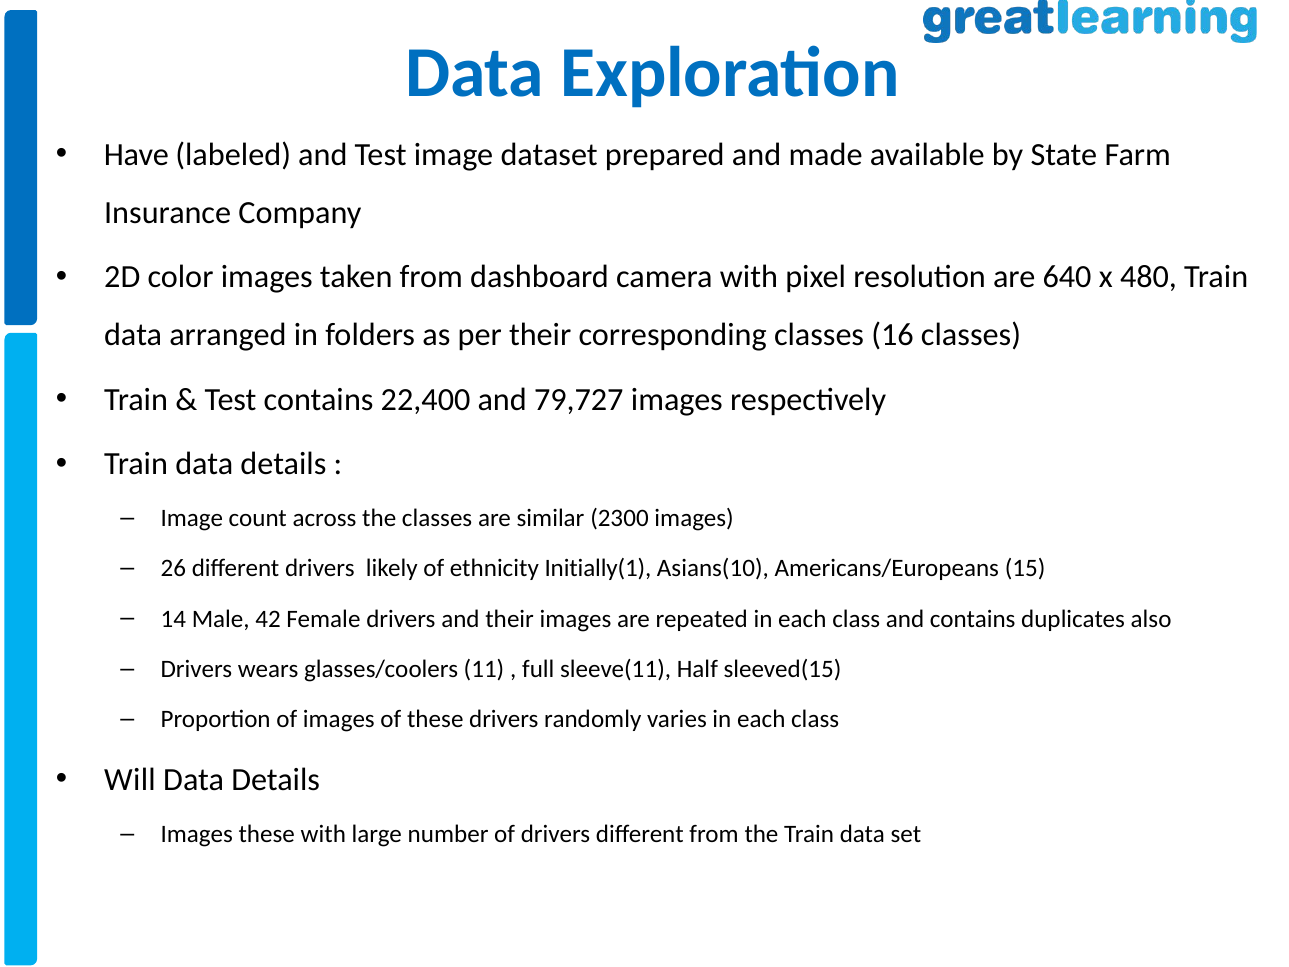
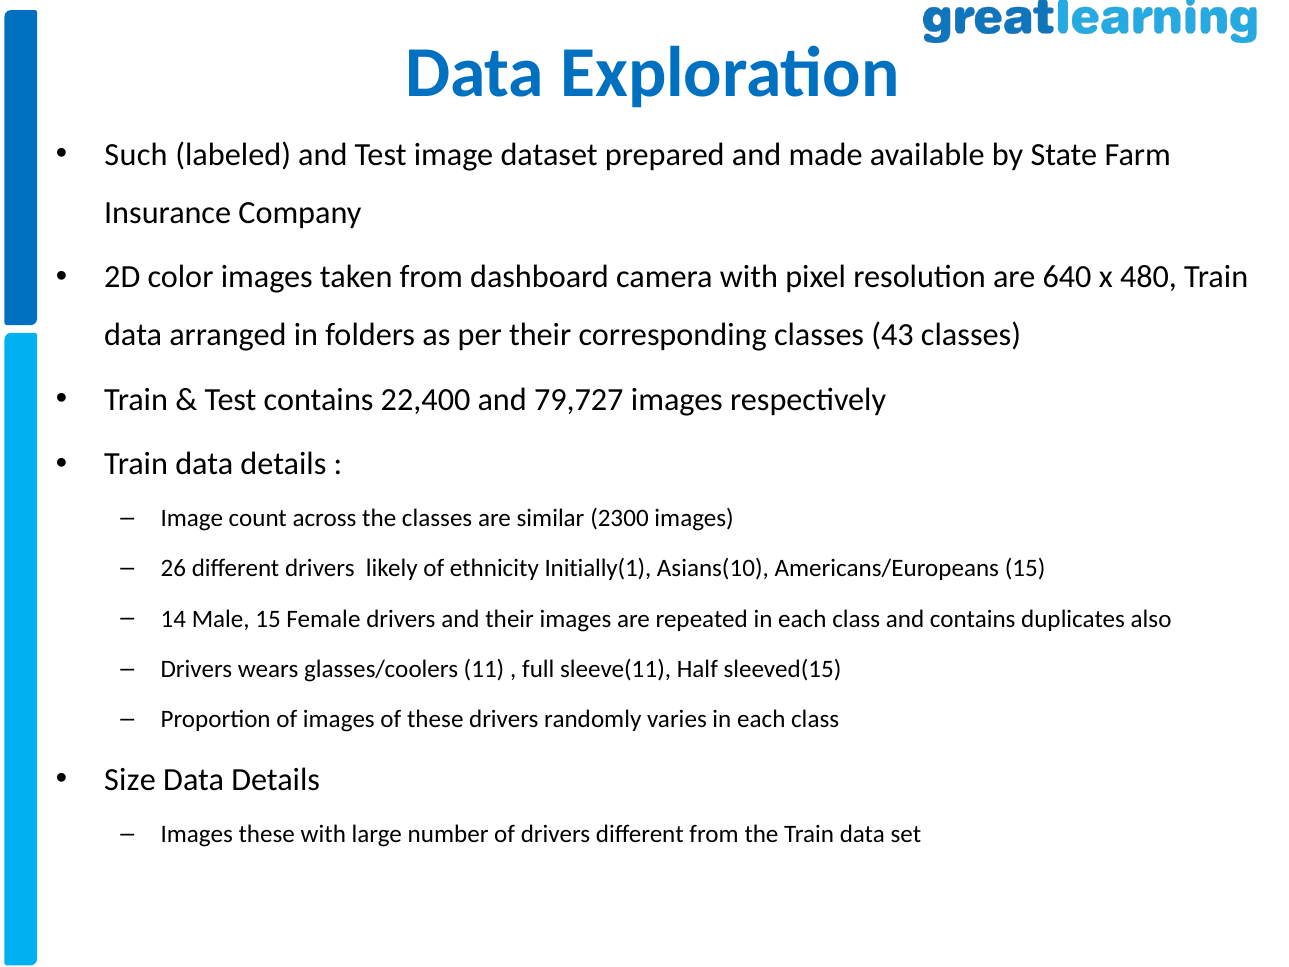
Have: Have -> Such (136, 155)
16: 16 -> 43 (893, 335)
Male 42: 42 -> 15 (268, 619)
Will: Will -> Size (130, 780)
